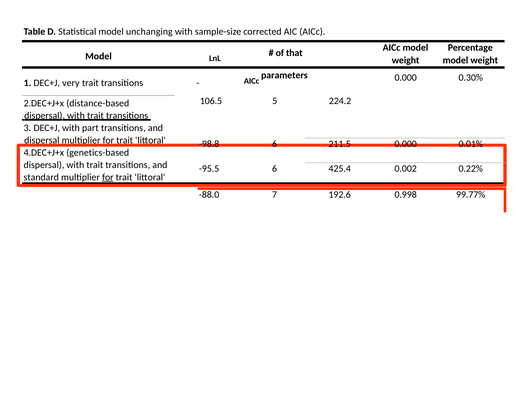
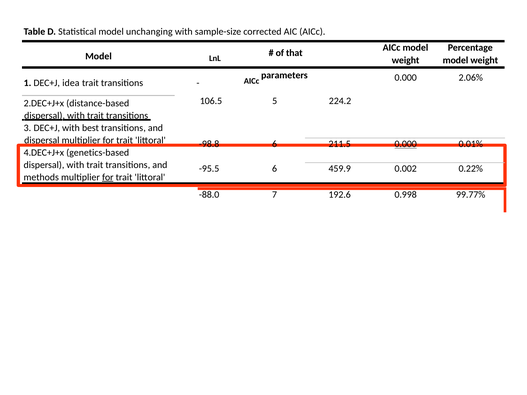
0.30%: 0.30% -> 2.06% (471, 78)
very: very -> idea (71, 83)
part: part -> best (90, 128)
0.000 underline: none -> present (406, 144)
425.4: 425.4 -> 459.9 (340, 169)
standard: standard -> methods (41, 177)
